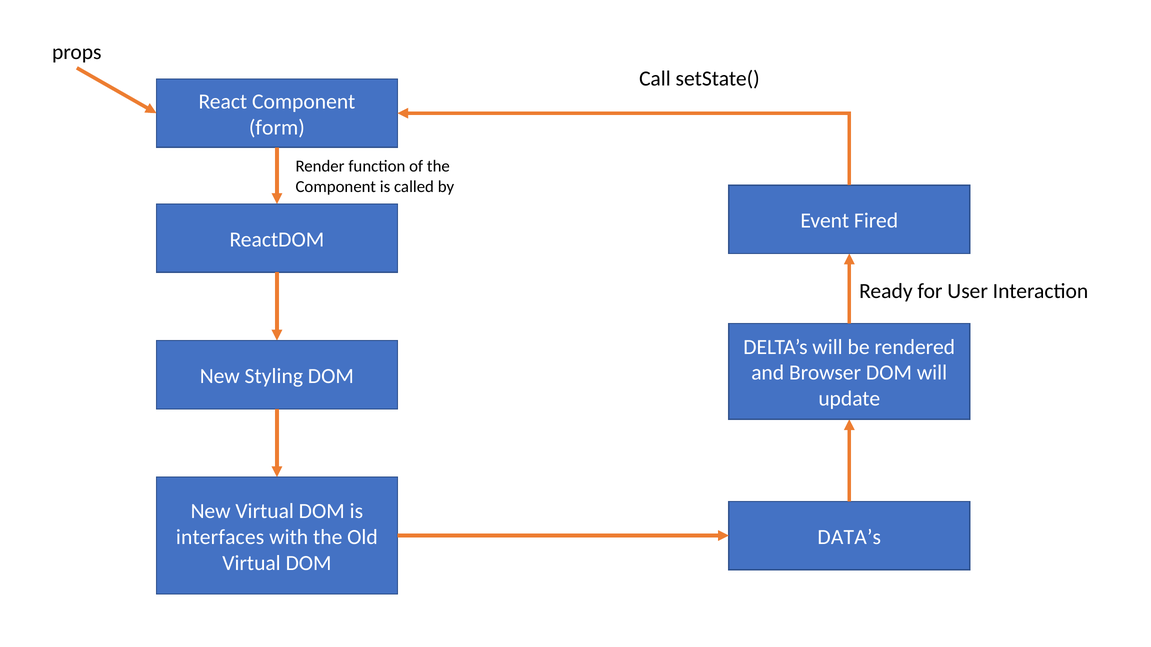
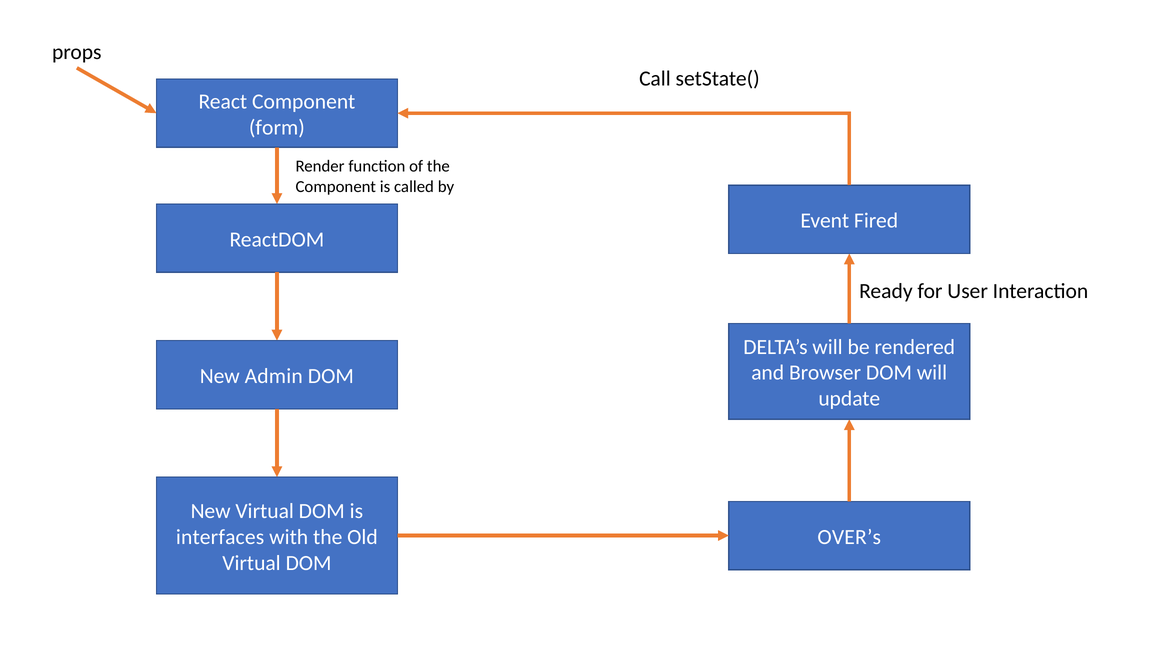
Styling: Styling -> Admin (274, 376)
DATA’s: DATA’s -> OVER’s (849, 537)
